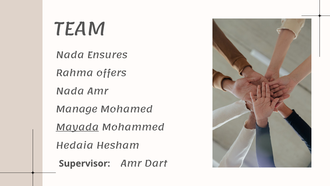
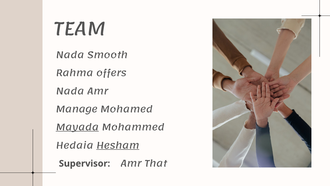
Ensures: Ensures -> Smooth (107, 55)
Hesham underline: none -> present (118, 145)
Dart: Dart -> That (156, 163)
